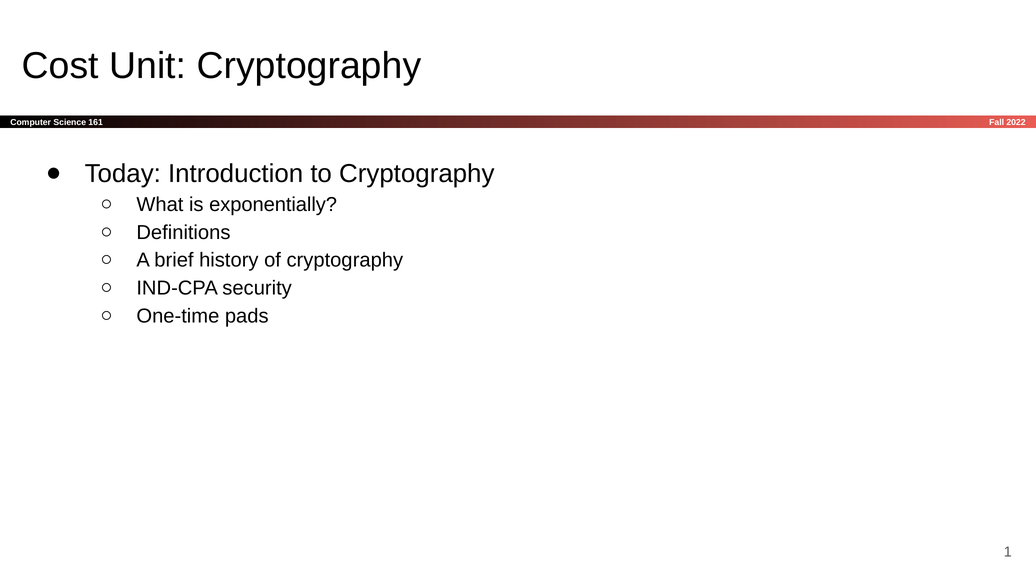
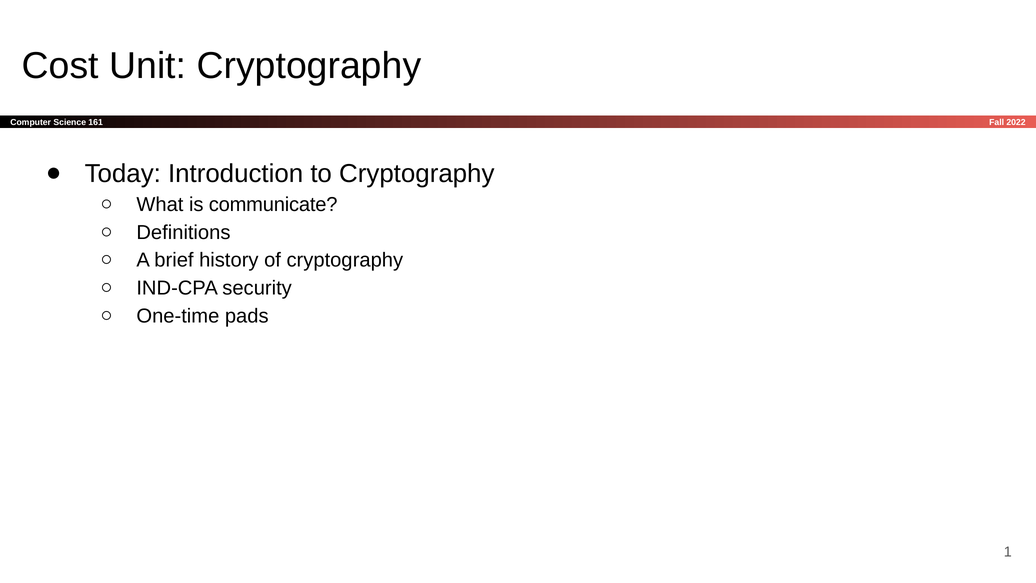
exponentially: exponentially -> communicate (273, 205)
